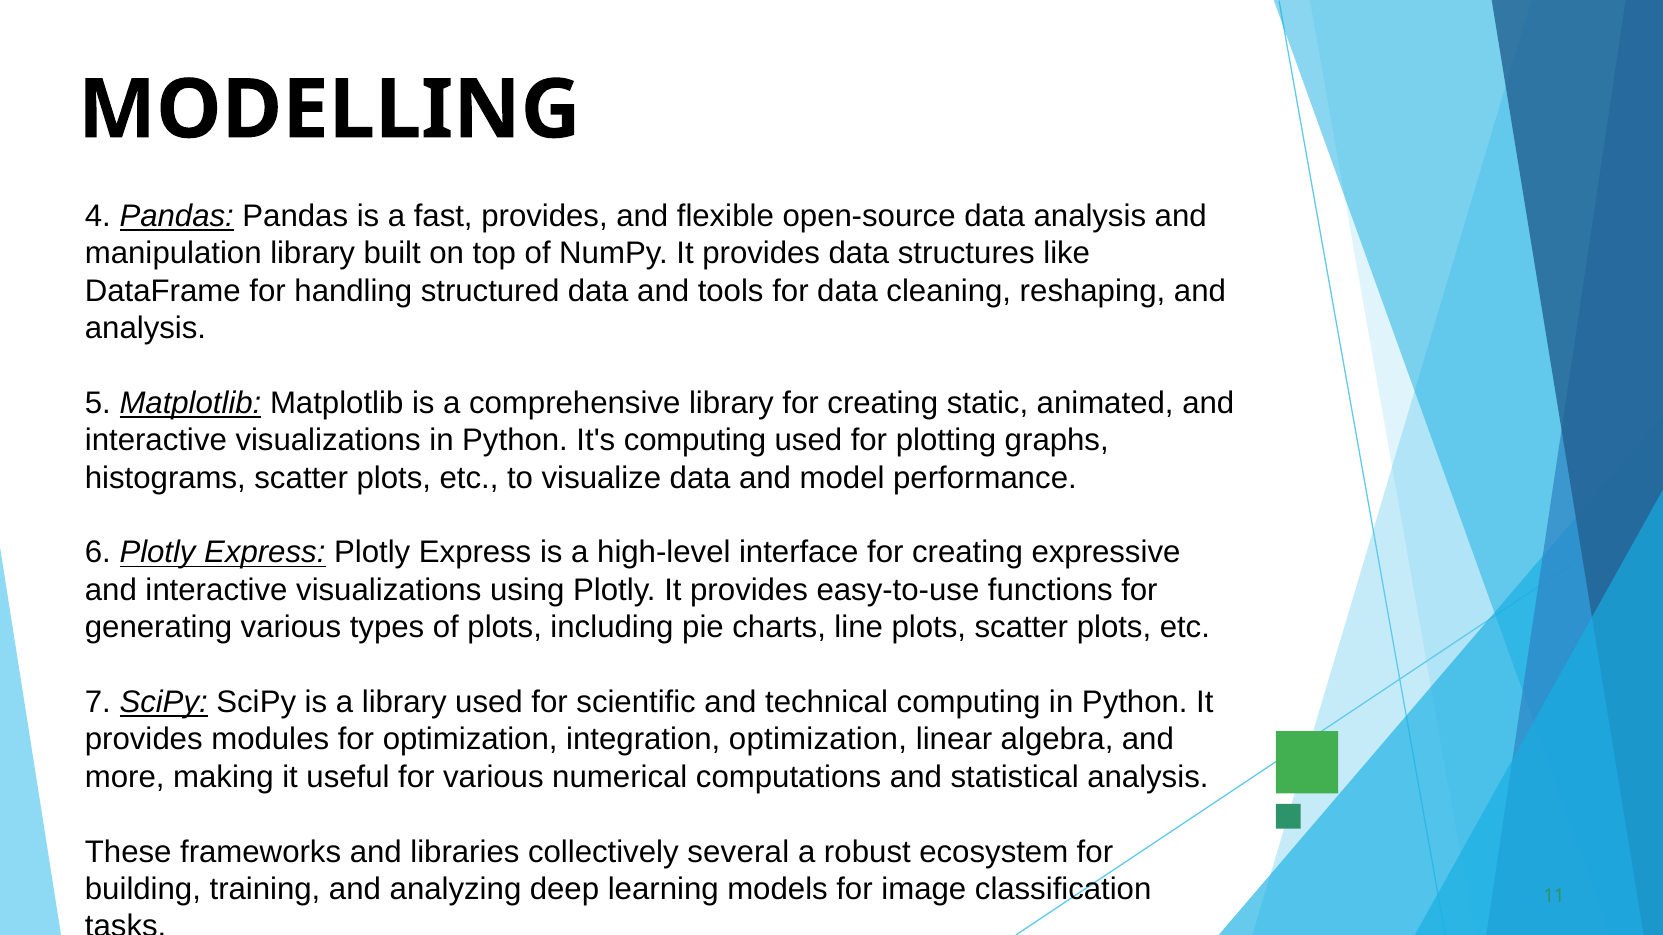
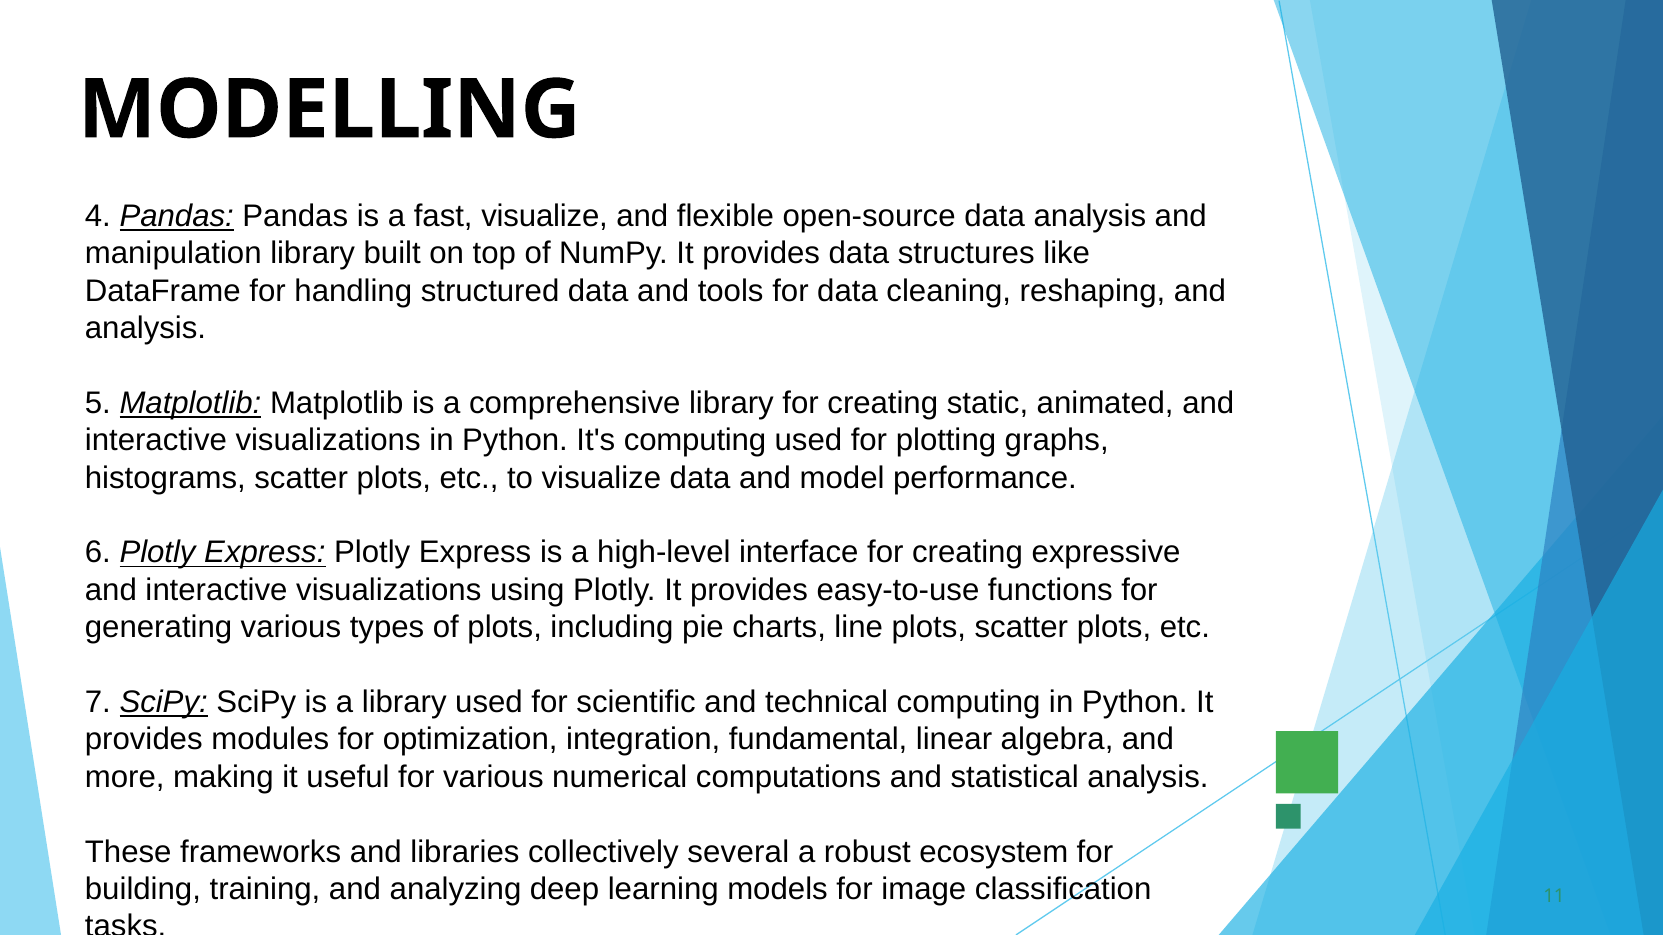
fast provides: provides -> visualize (545, 216)
integration optimization: optimization -> fundamental (818, 740)
